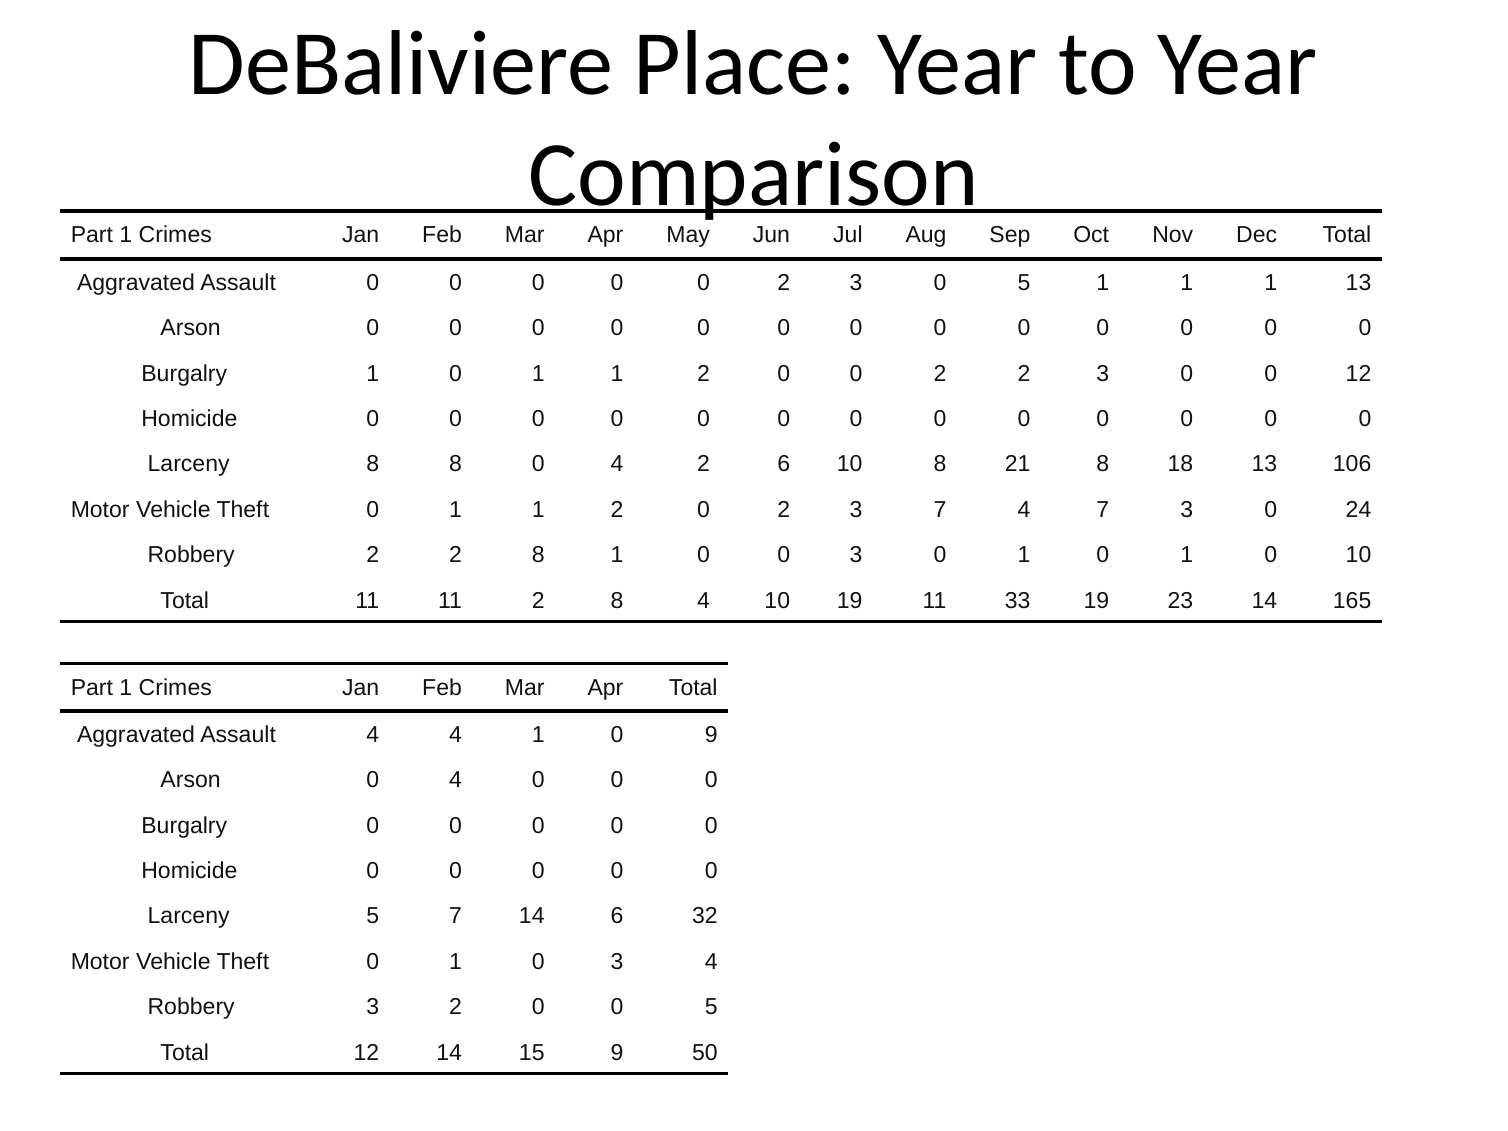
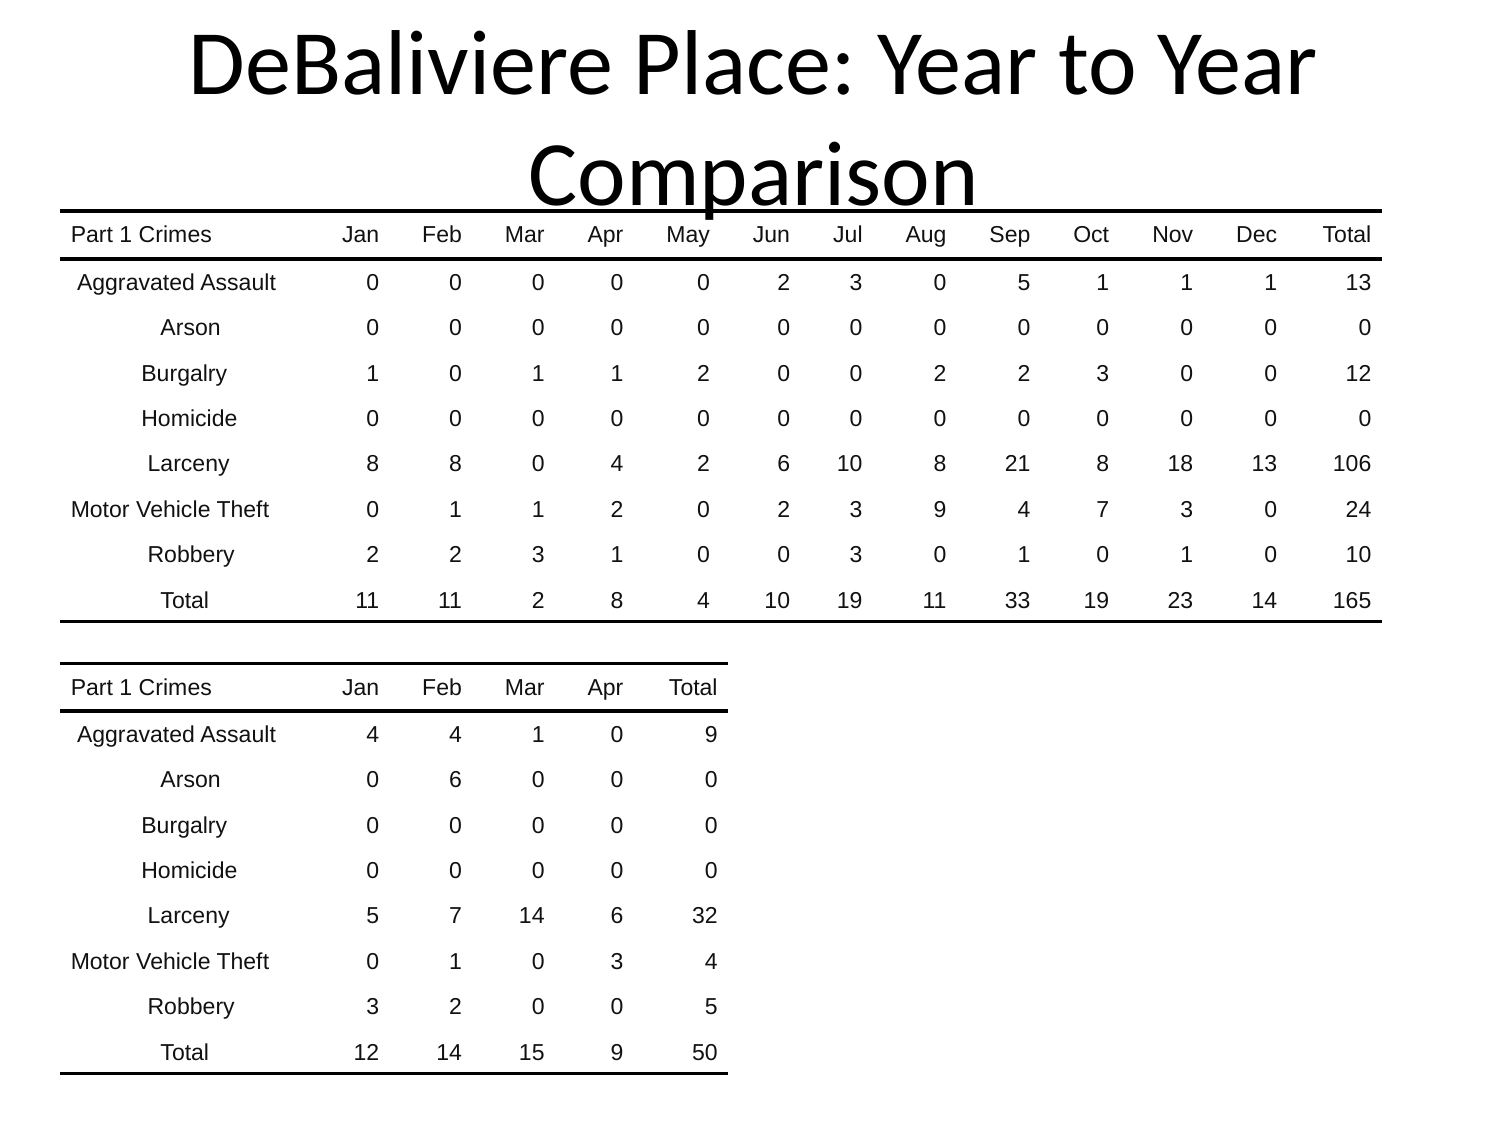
3 7: 7 -> 9 (940, 510)
Robbery 2 2 8: 8 -> 3 (538, 555)
Arson 0 4: 4 -> 6 (456, 780)
